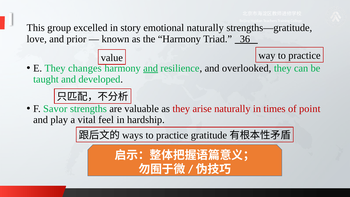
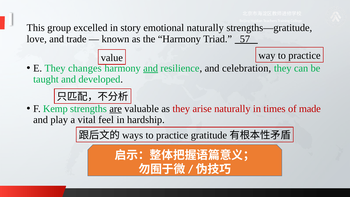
prior: prior -> trade (76, 39)
36: 36 -> 57 (245, 39)
overlooked: overlooked -> celebration (247, 68)
Savor: Savor -> Kemp (55, 109)
are underline: none -> present (116, 109)
point: point -> made (310, 109)
